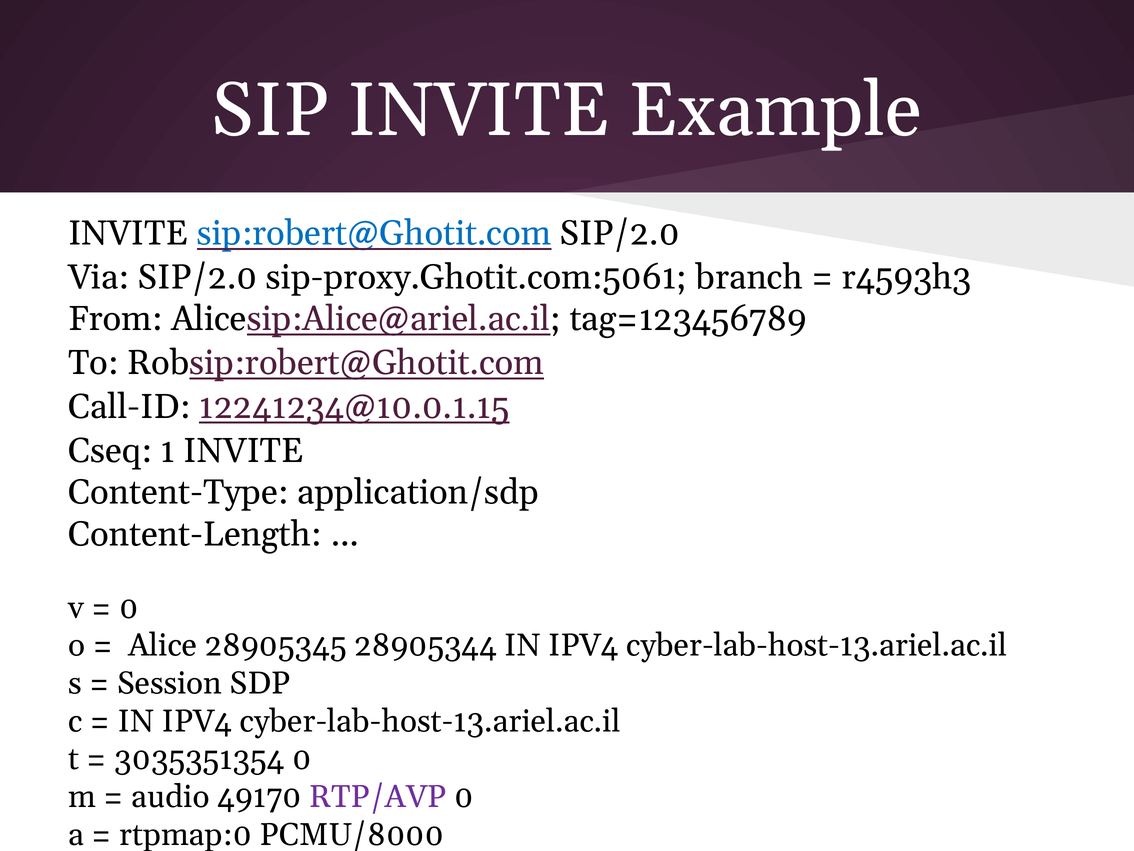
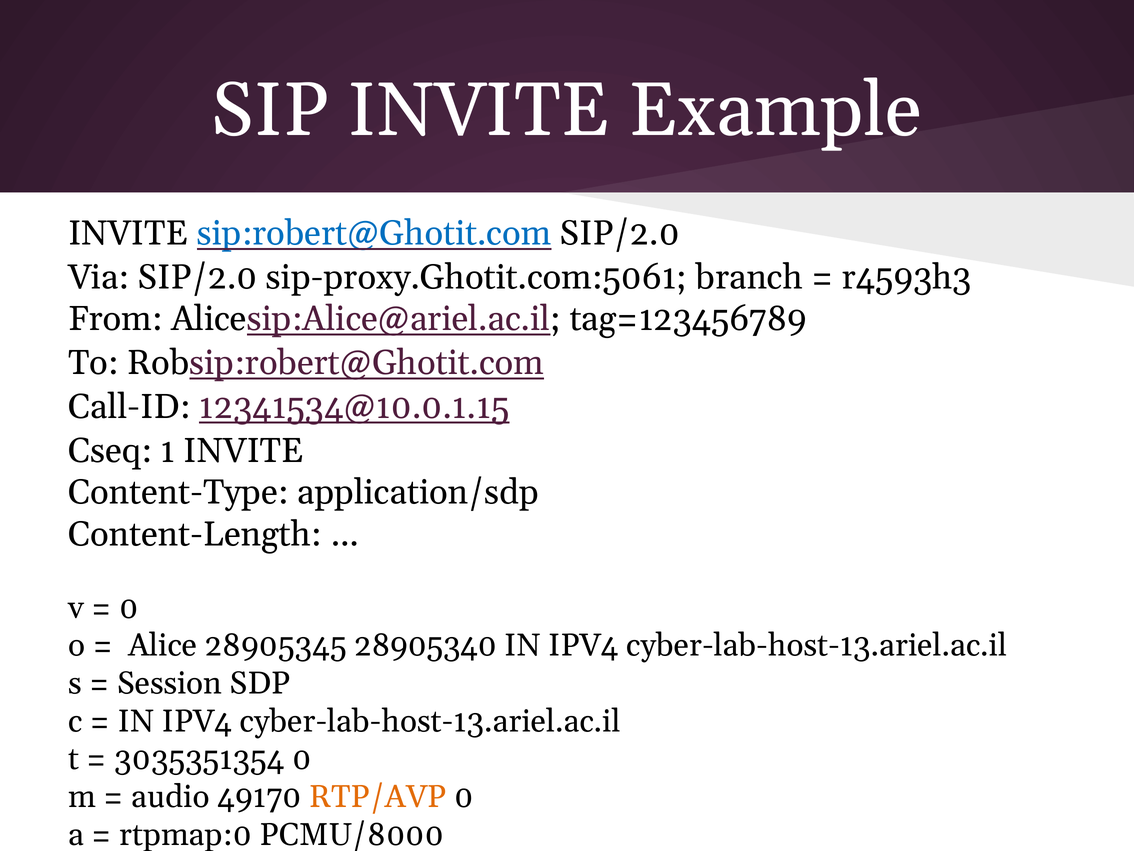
12241234@10.0.1.15: 12241234@10.0.1.15 -> 12341534@10.0.1.15 (354, 407)
28905344: 28905344 -> 28905340 (426, 645)
RTP/AVP colour: purple -> orange (378, 796)
